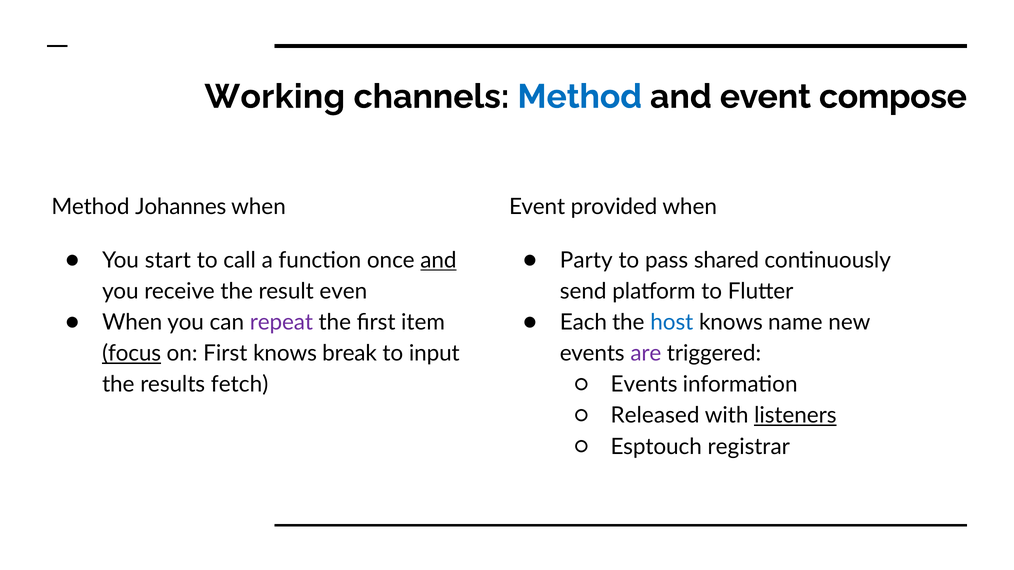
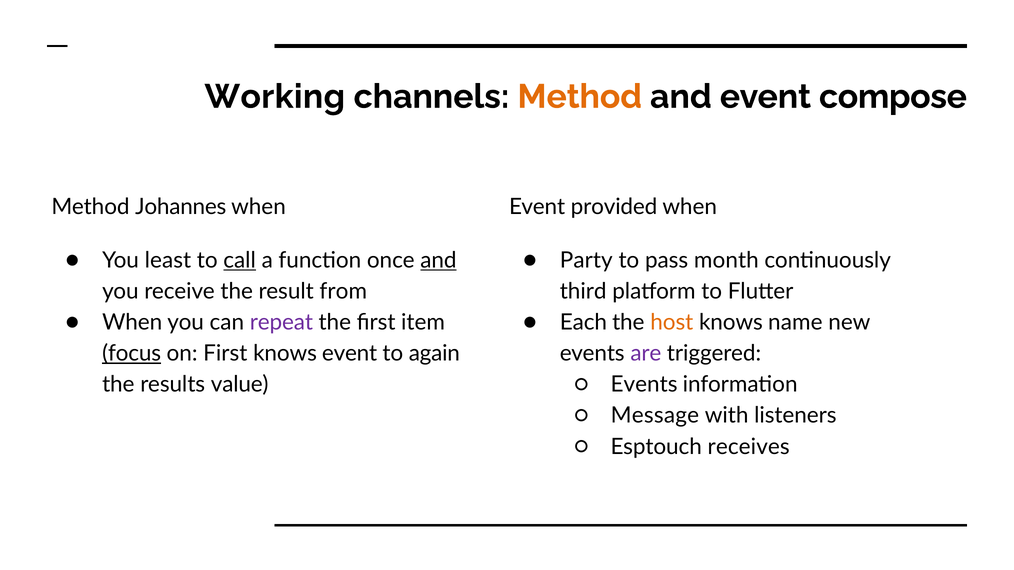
Method colour: blue -> orange (580, 97)
start: start -> least (168, 261)
call underline: none -> present (240, 261)
shared: shared -> month (726, 261)
even: even -> from (343, 292)
send: send -> third (583, 292)
host colour: blue -> orange (672, 323)
knows break: break -> event (350, 354)
input: input -> again (434, 354)
fetch: fetch -> value (240, 385)
Released: Released -> Message (655, 416)
listeners underline: present -> none (795, 416)
registrar: registrar -> receives (749, 447)
